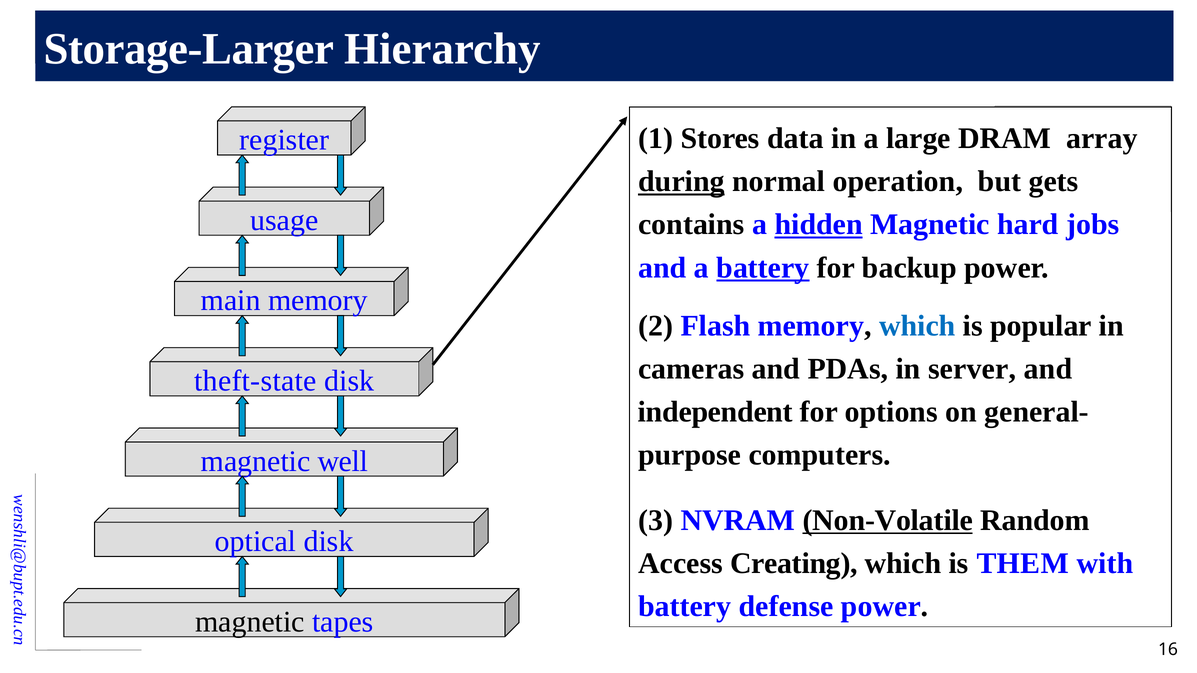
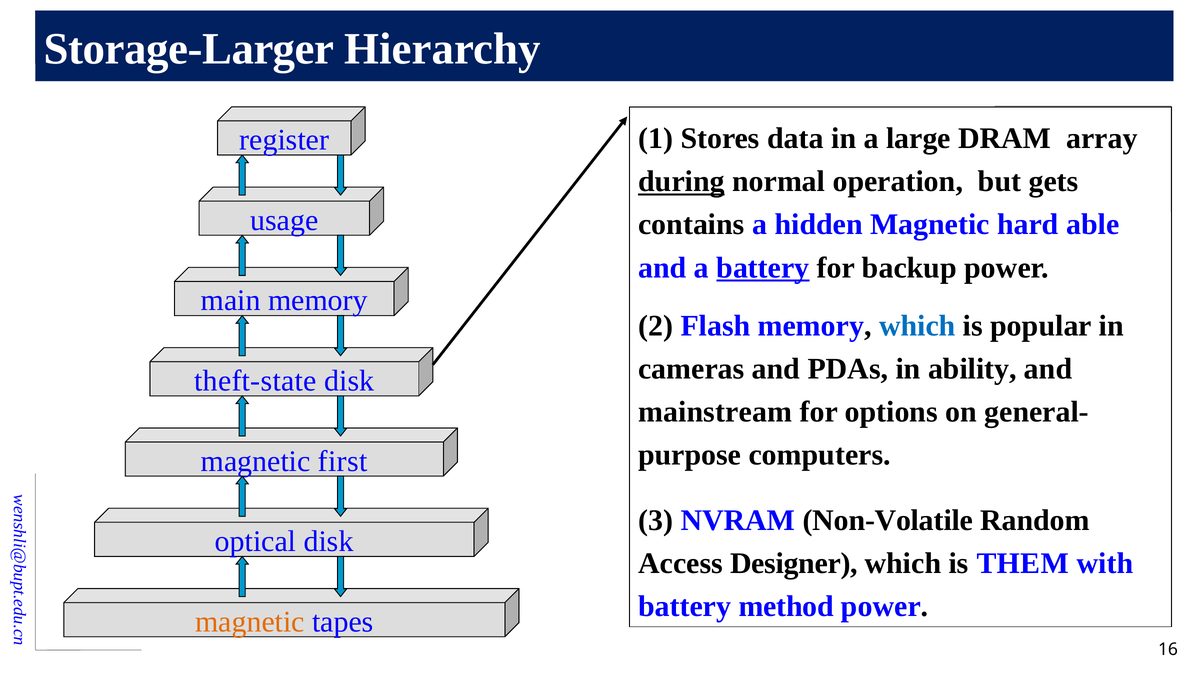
hidden underline: present -> none (819, 225)
jobs: jobs -> able (1093, 225)
server: server -> ability (972, 369)
independent: independent -> mainstream (715, 412)
well: well -> first (343, 461)
Non-Volatile underline: present -> none (888, 521)
Creating: Creating -> Designer (794, 564)
defense: defense -> method (786, 607)
magnetic colour: black -> orange (250, 622)
